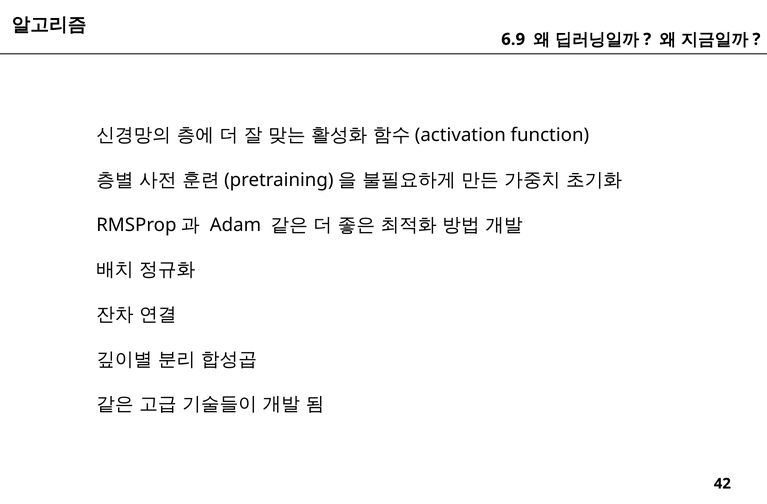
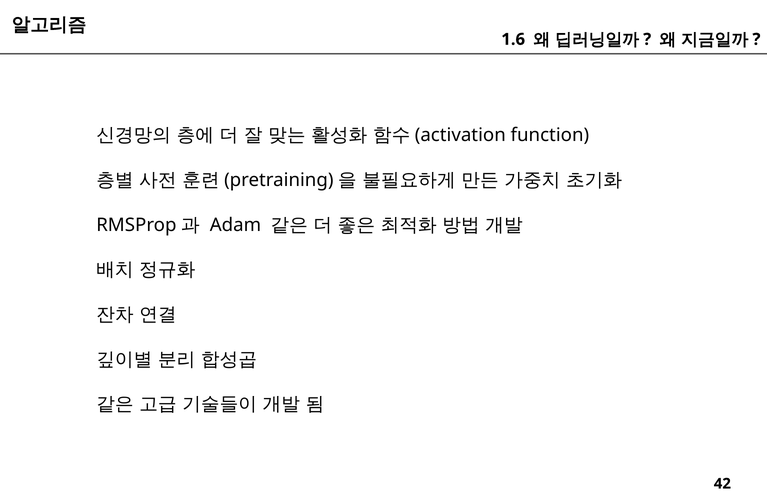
6.9: 6.9 -> 1.6 (513, 39)
